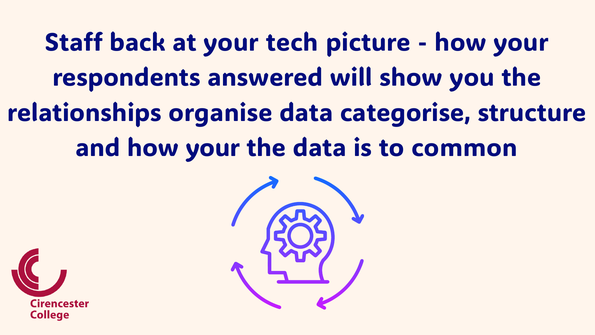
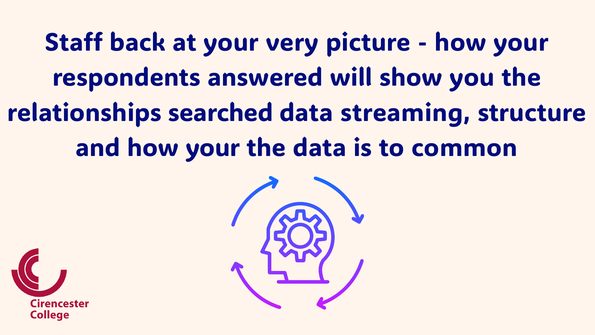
tech: tech -> very (292, 42)
organise: organise -> searched (221, 113)
categorise: categorise -> streaming (405, 113)
